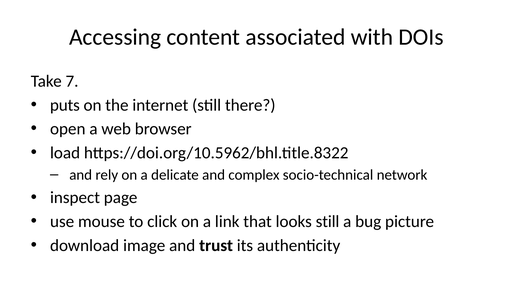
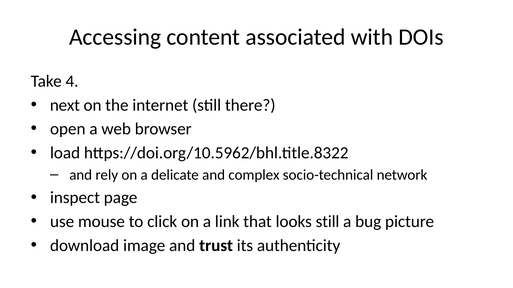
7: 7 -> 4 (72, 81)
puts: puts -> next (65, 105)
